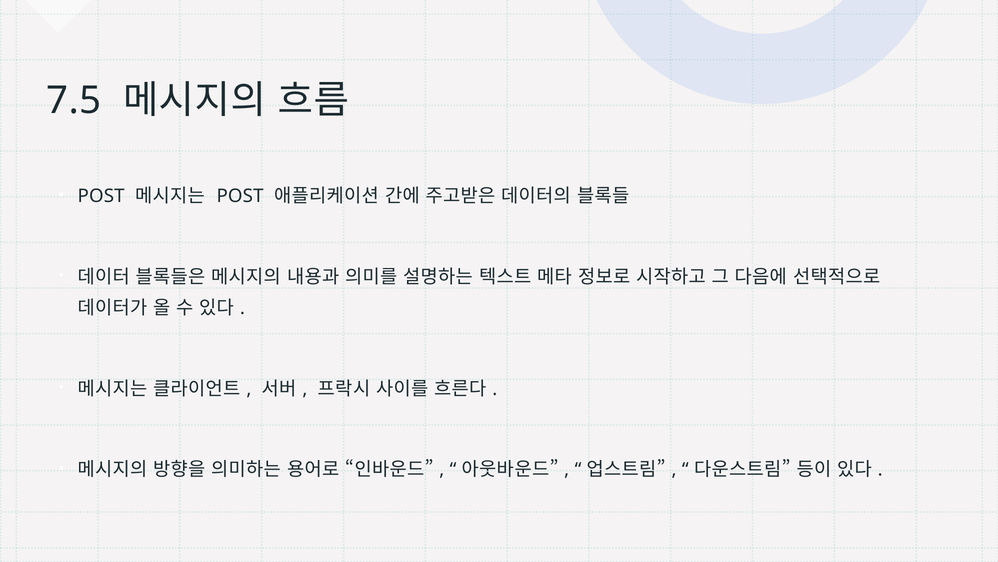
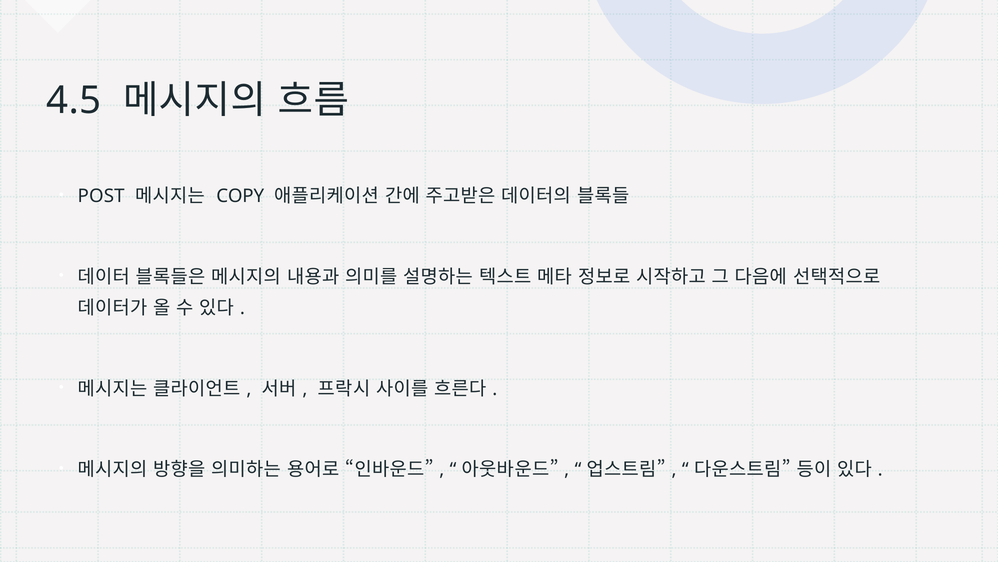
7.5: 7.5 -> 4.5 (74, 100)
POST: POST -> COPY (240, 196)
